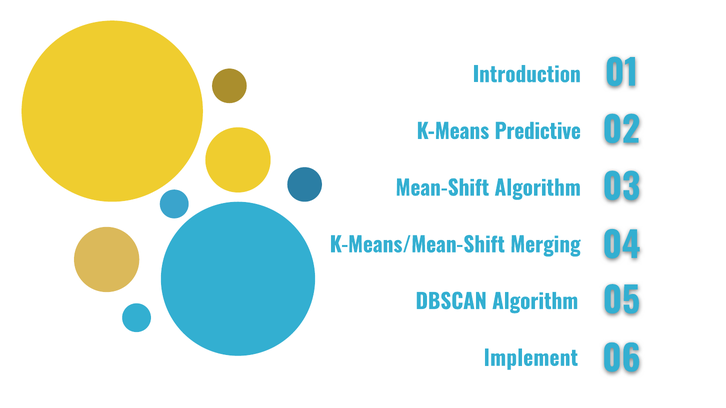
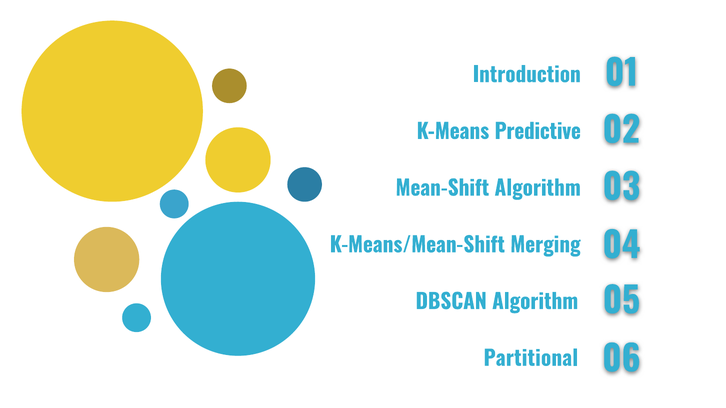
Implement: Implement -> Partitional (531, 359)
